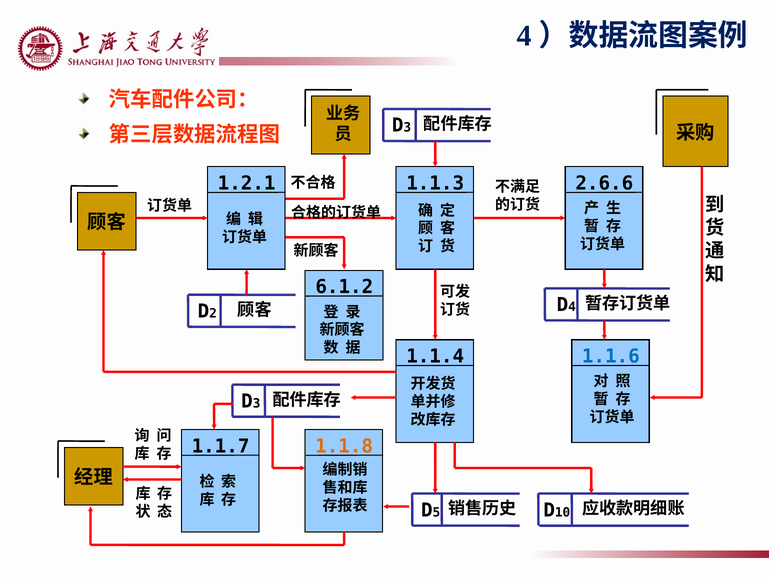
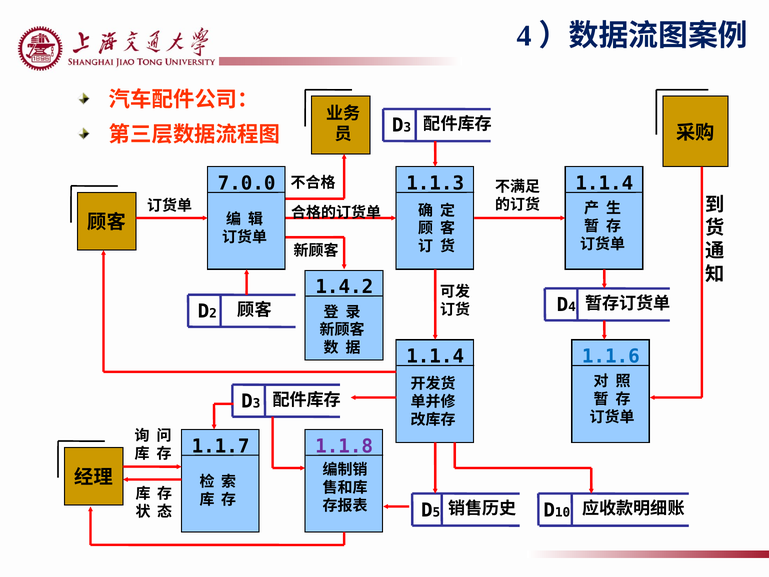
1.2.1: 1.2.1 -> 7.0.0 (247, 183)
2.6.6: 2.6.6 -> 1.1.4 (604, 183)
6.1.2: 6.1.2 -> 1.4.2 (344, 287)
1.1.8 colour: orange -> purple (344, 446)
